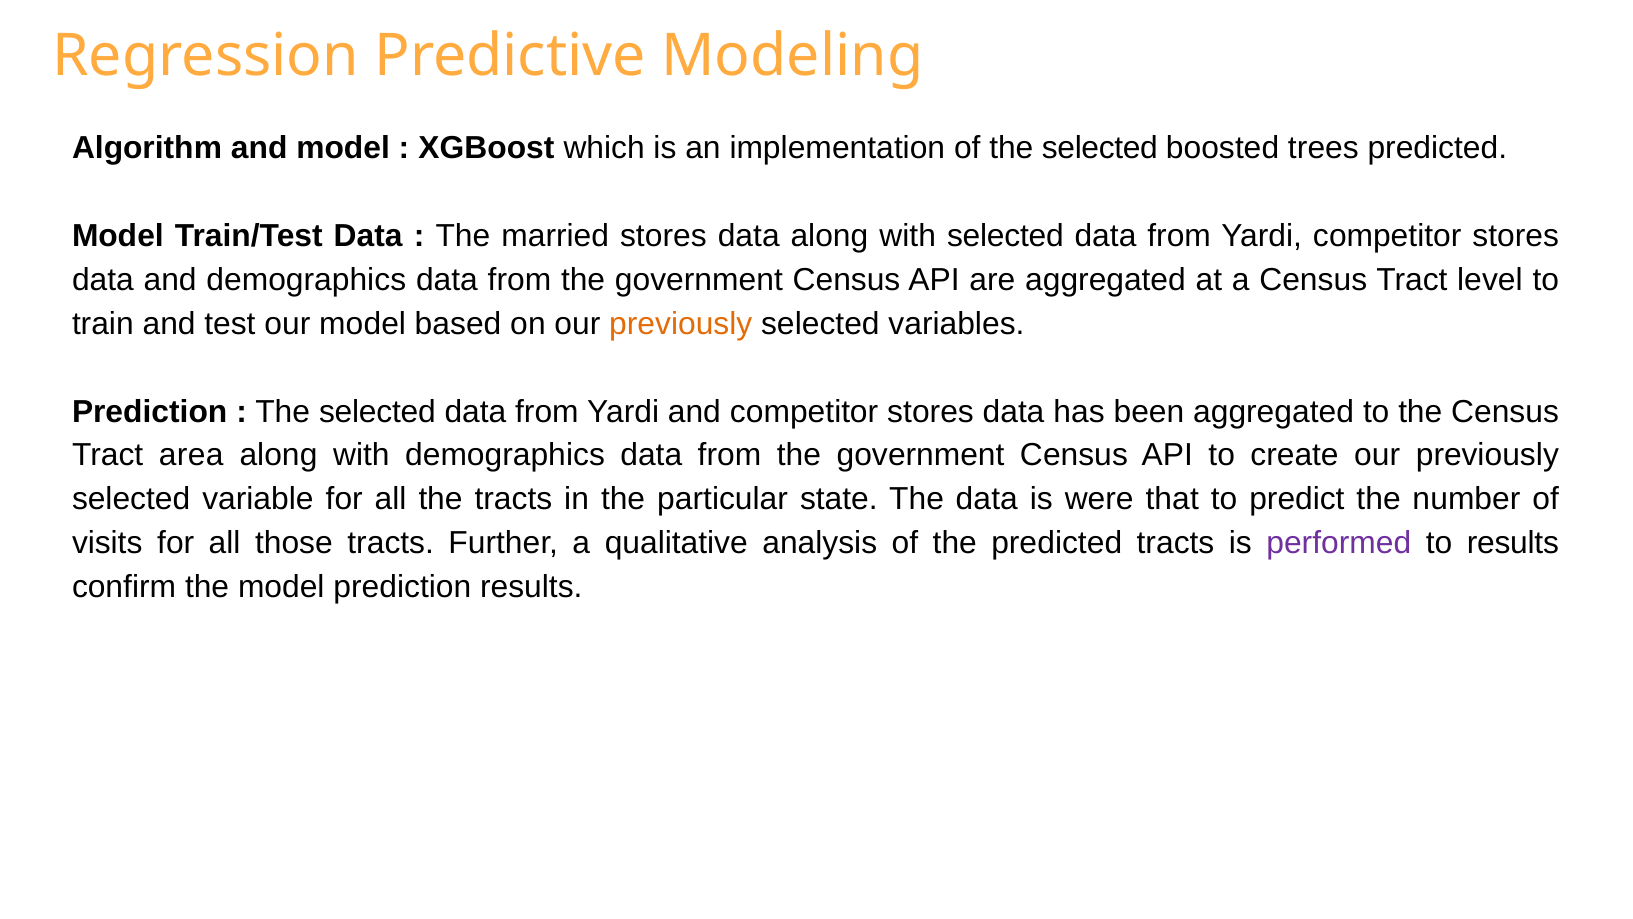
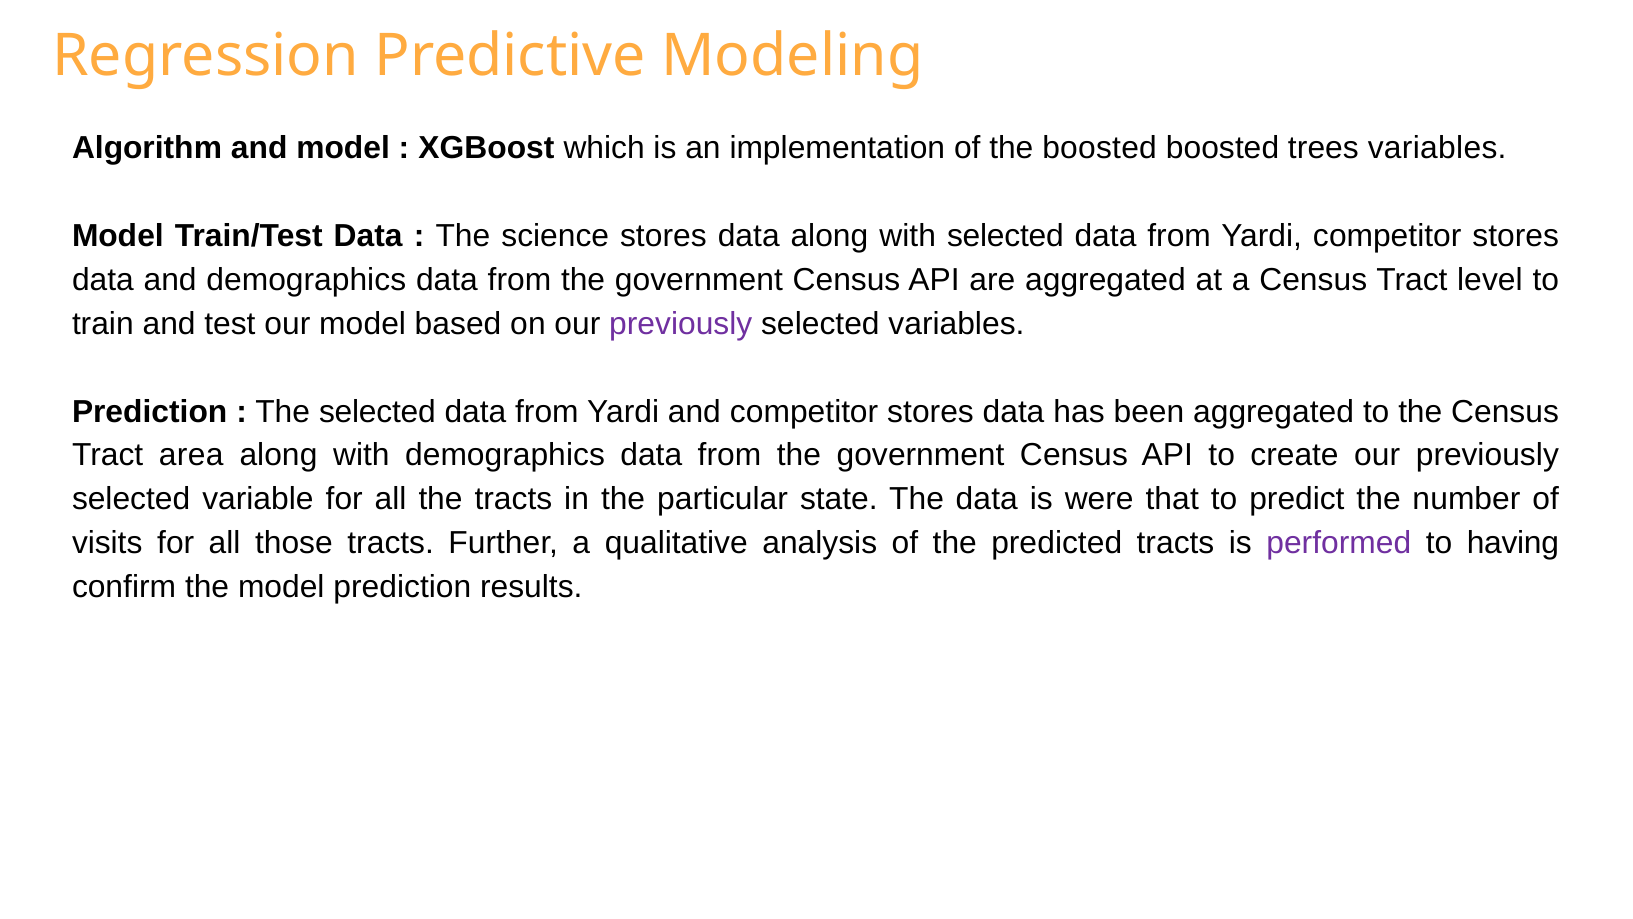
of the selected: selected -> boosted (1100, 148)
trees predicted: predicted -> variables (1437, 148)
married: married -> science (555, 236)
previously colour: orange -> purple (681, 324)
to results: results -> having (1513, 543)
